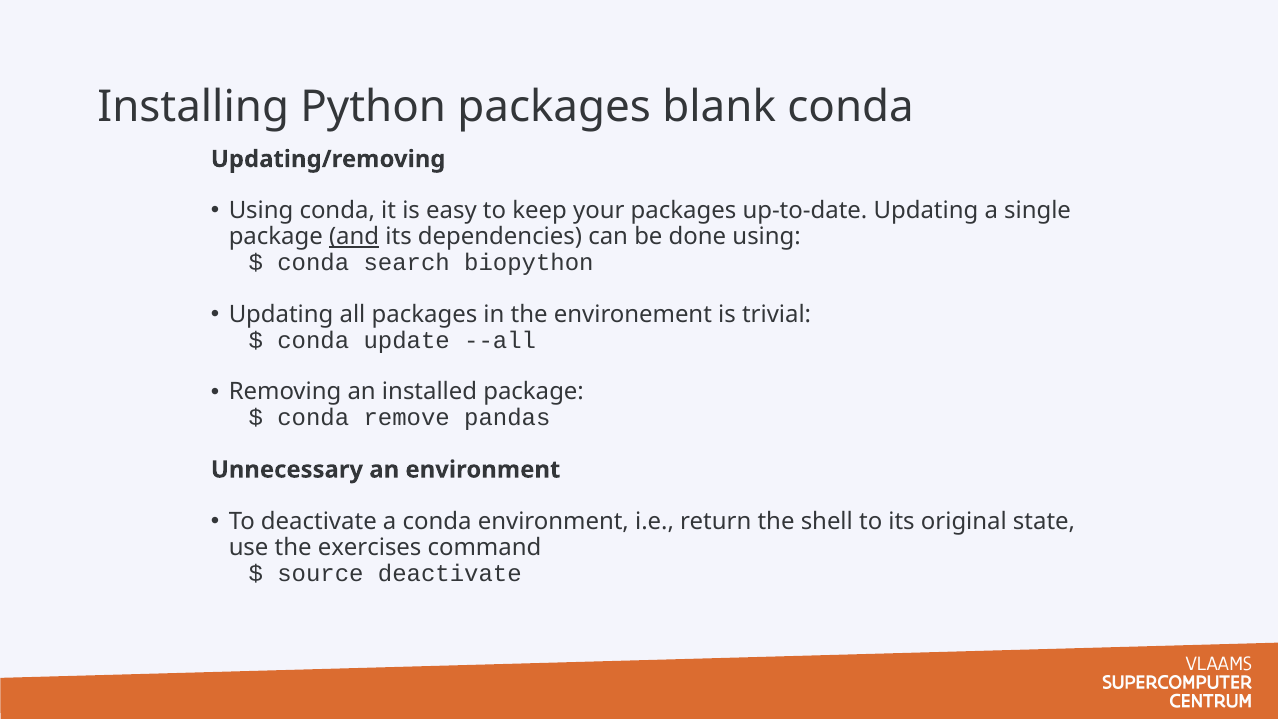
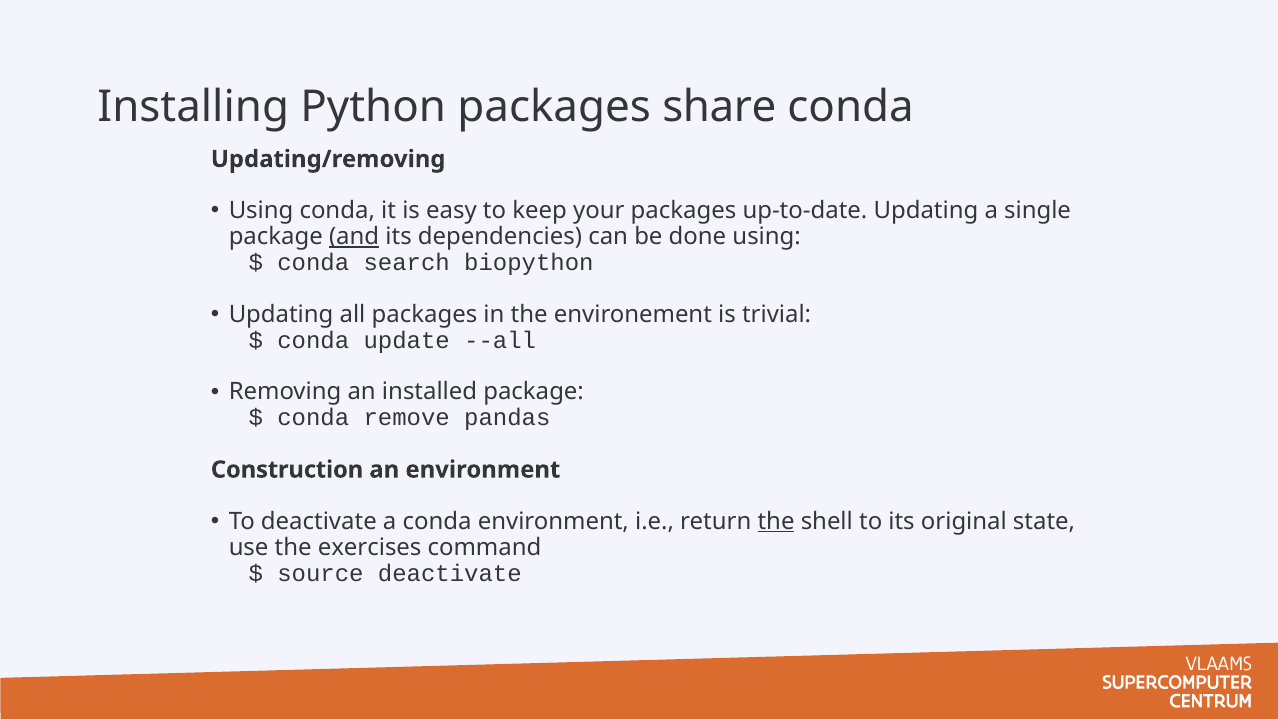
blank: blank -> share (719, 107)
Unnecessary: Unnecessary -> Construction (287, 470)
the underline: none -> present (776, 521)
